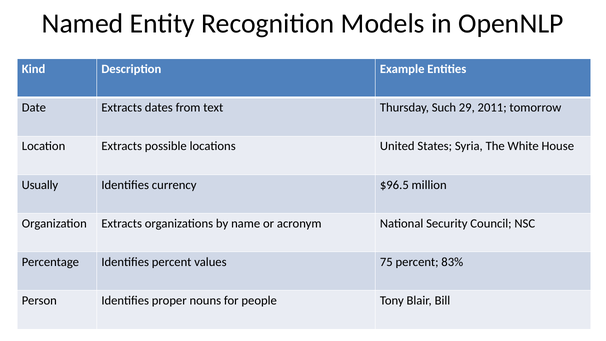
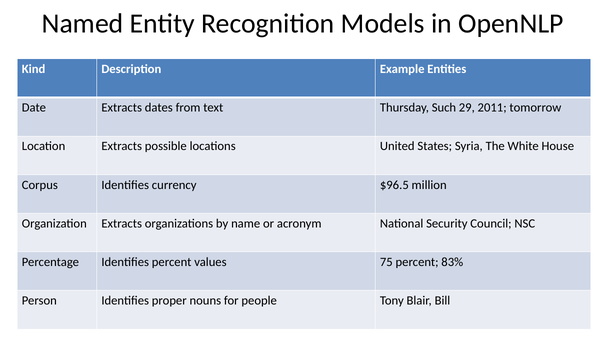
Usually: Usually -> Corpus (40, 185)
